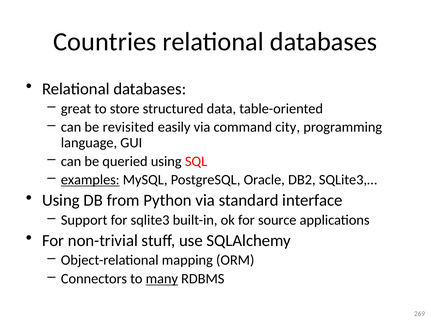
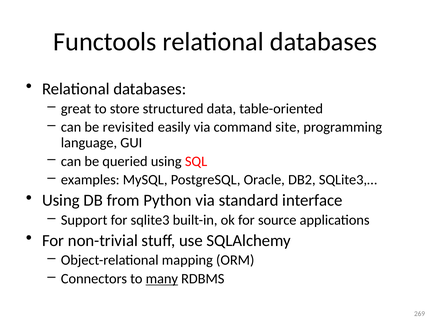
Countries: Countries -> Functools (105, 42)
city: city -> site (288, 127)
examples underline: present -> none (90, 179)
